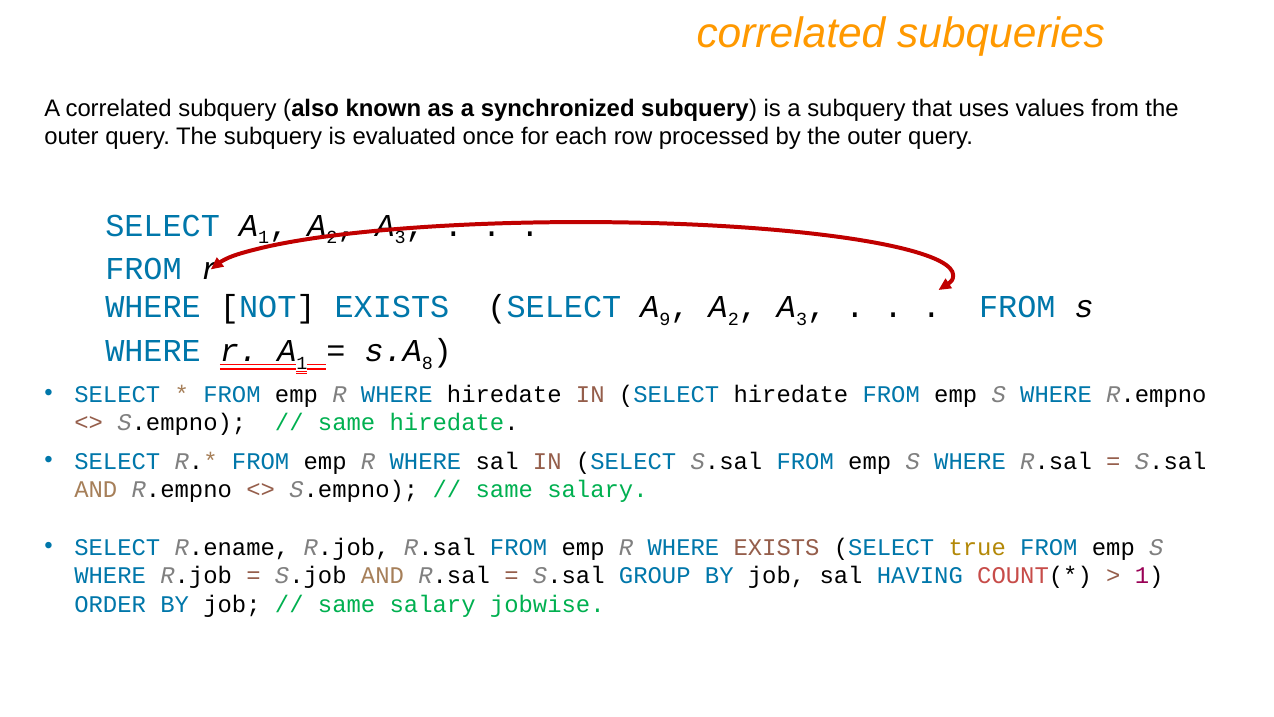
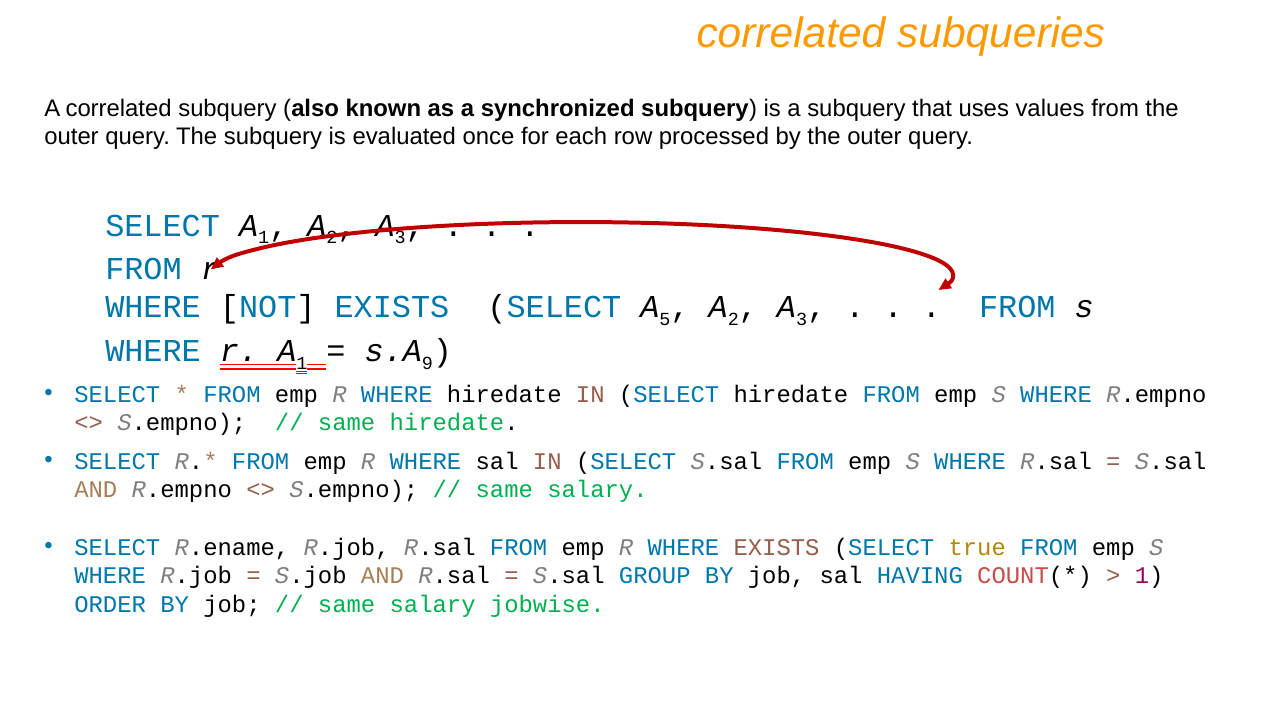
9: 9 -> 5 (665, 319)
8: 8 -> 9 (428, 363)
